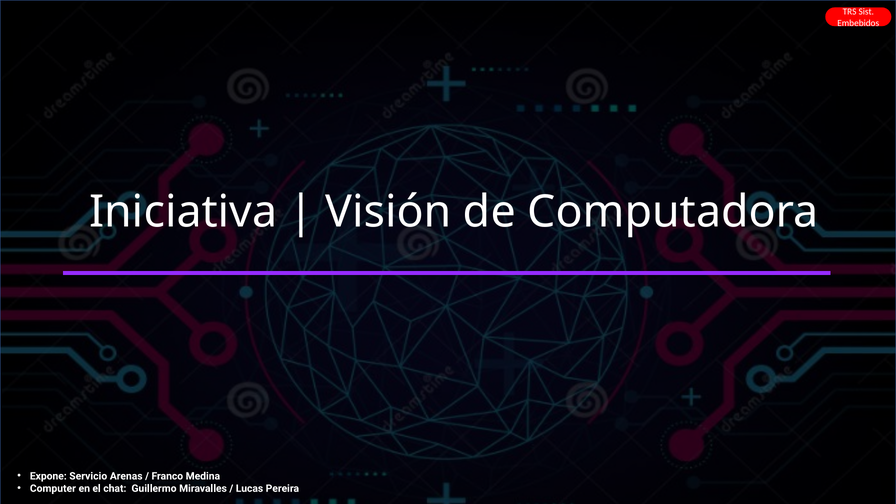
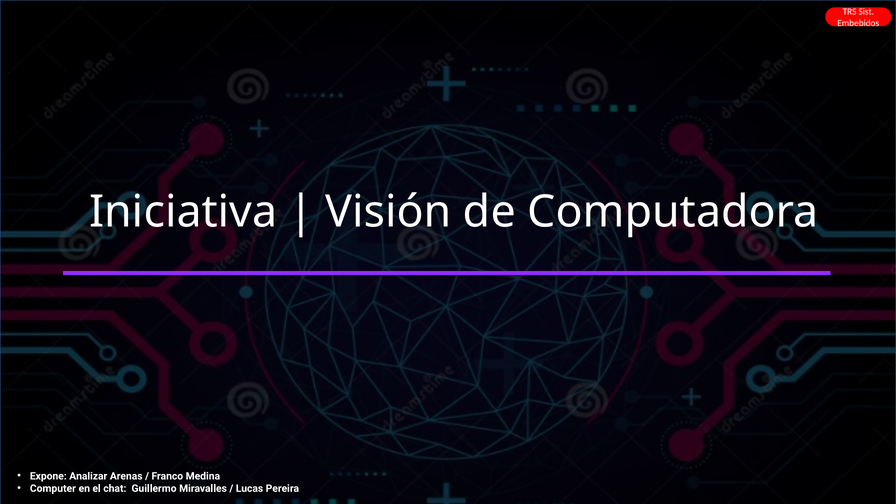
Servicio: Servicio -> Analizar (88, 476)
